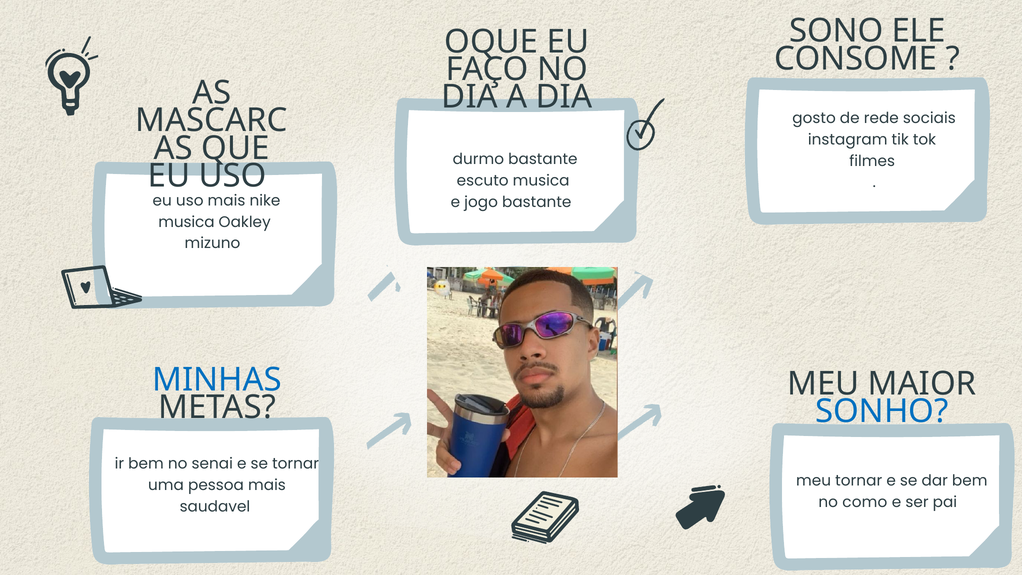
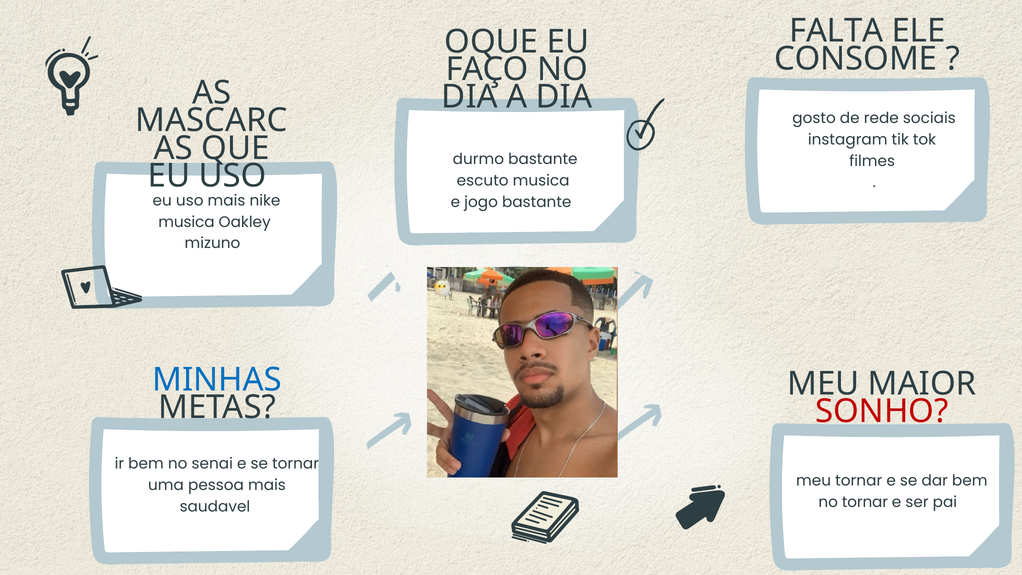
SONO: SONO -> FALTA (836, 31)
SONHO colour: blue -> red (882, 411)
no como: como -> tornar (865, 502)
